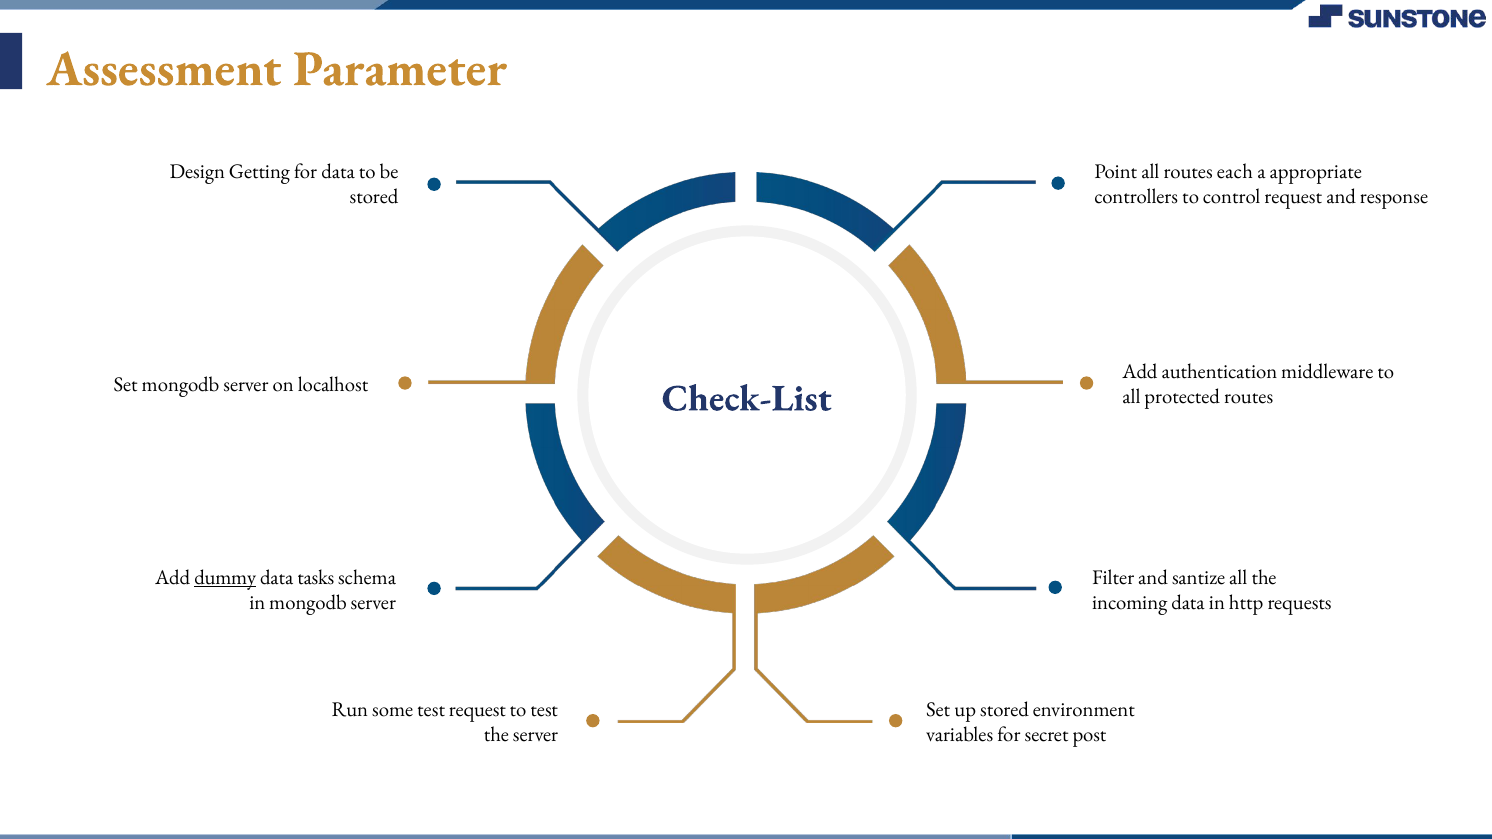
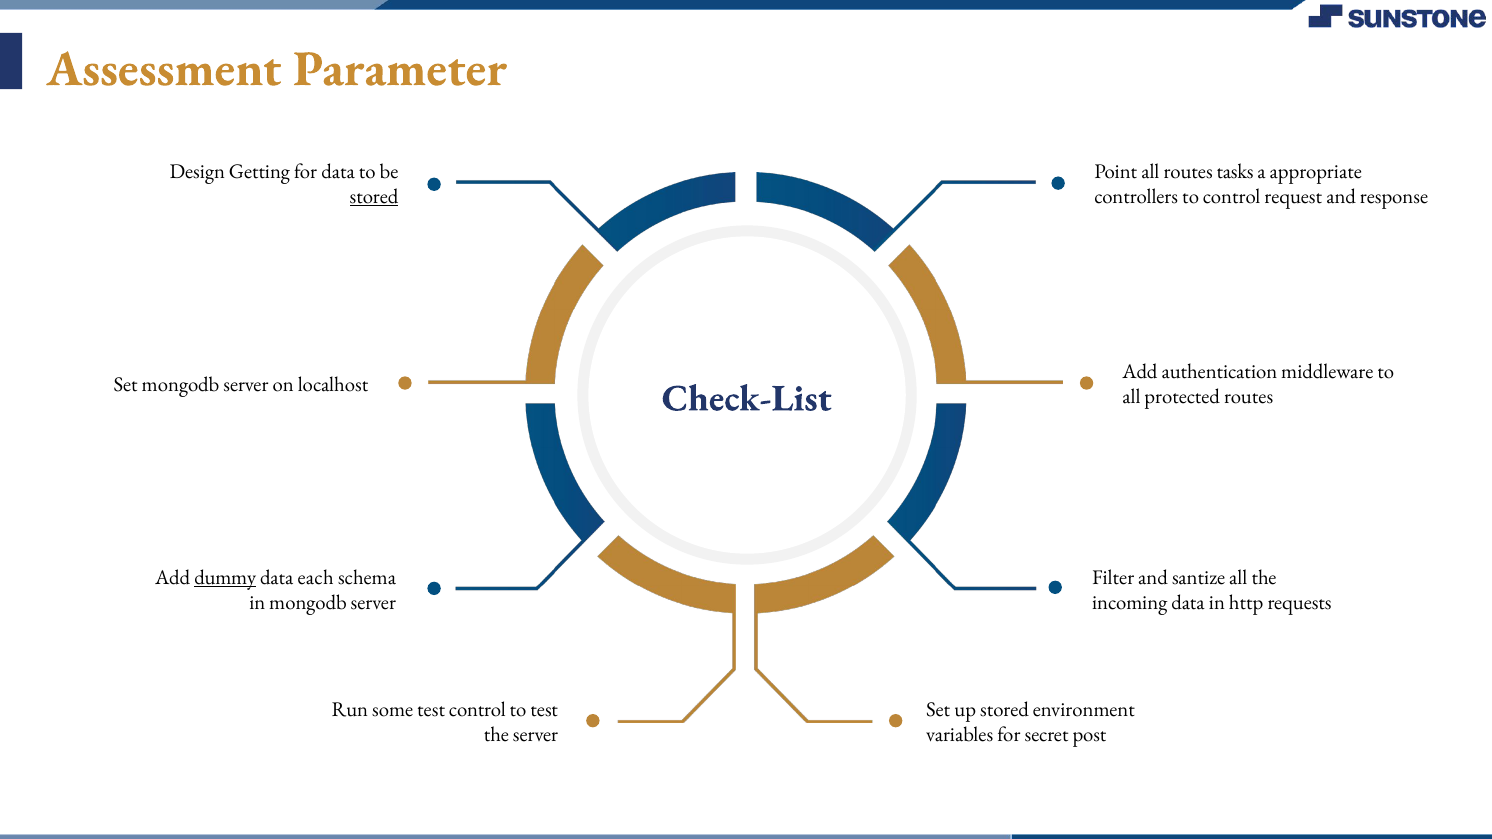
each: each -> tasks (1235, 172)
stored underline: none -> present (374, 197)
tasks: tasks -> each (316, 578)
test request: request -> control (477, 710)
